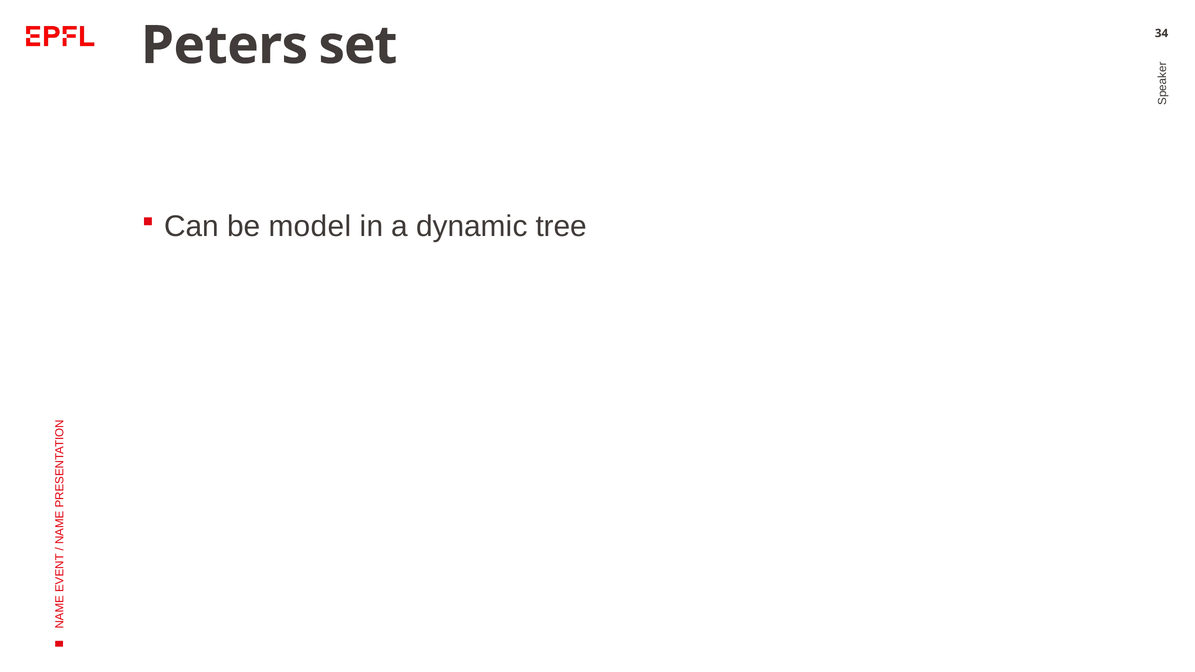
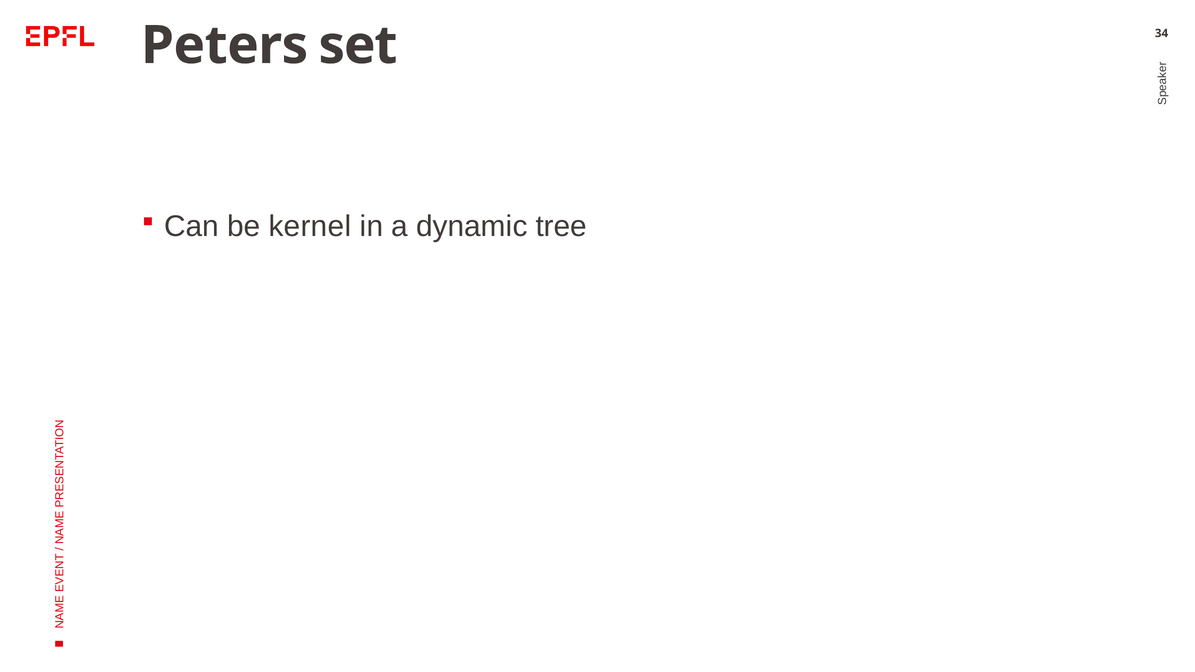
model: model -> kernel (310, 226)
